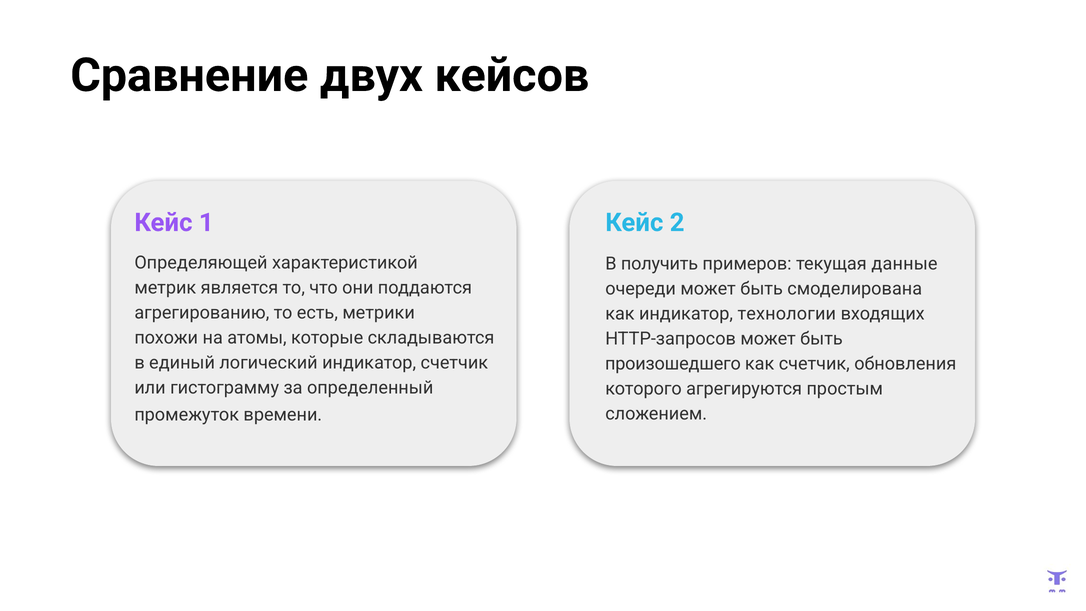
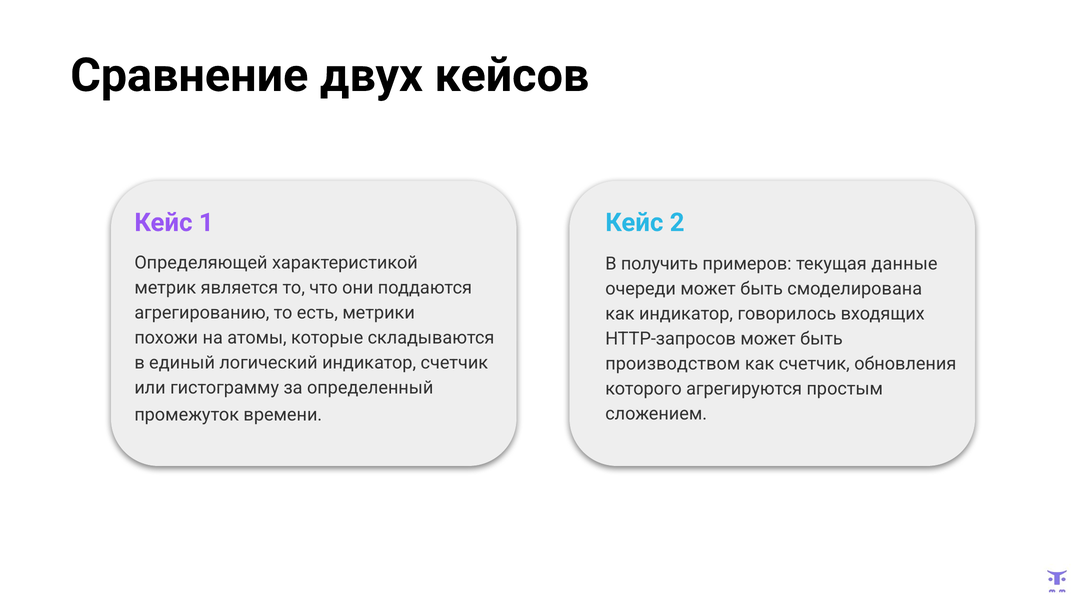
технологии: технологии -> говорилось (787, 314)
произошедшего: произошедшего -> производством (673, 364)
